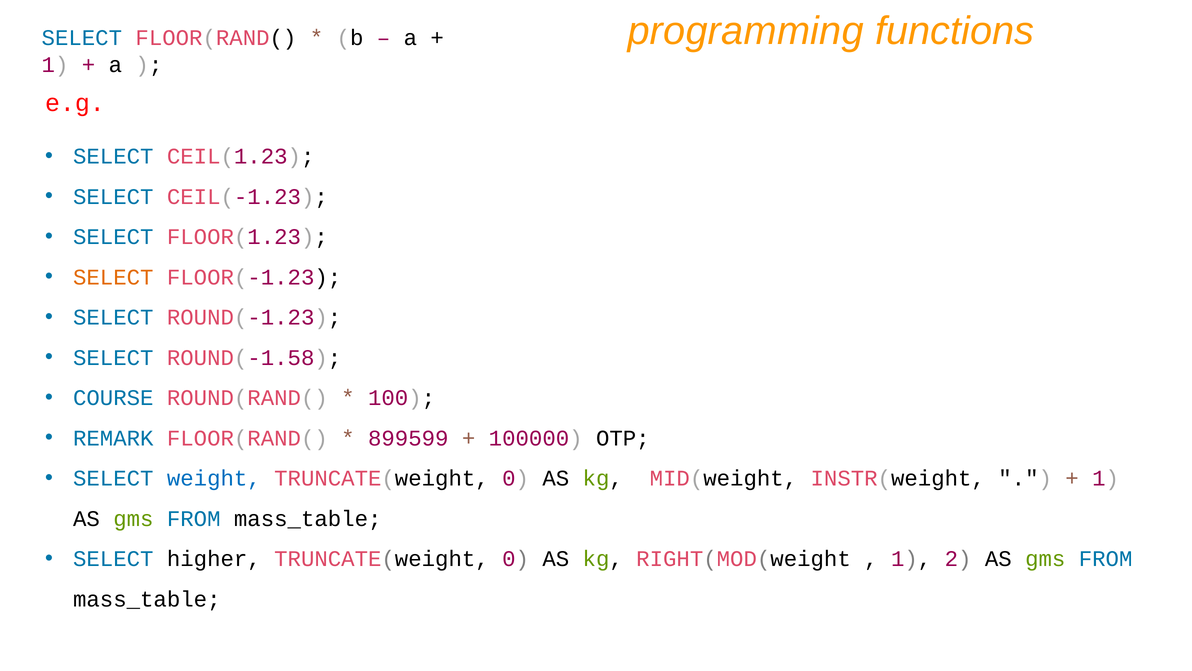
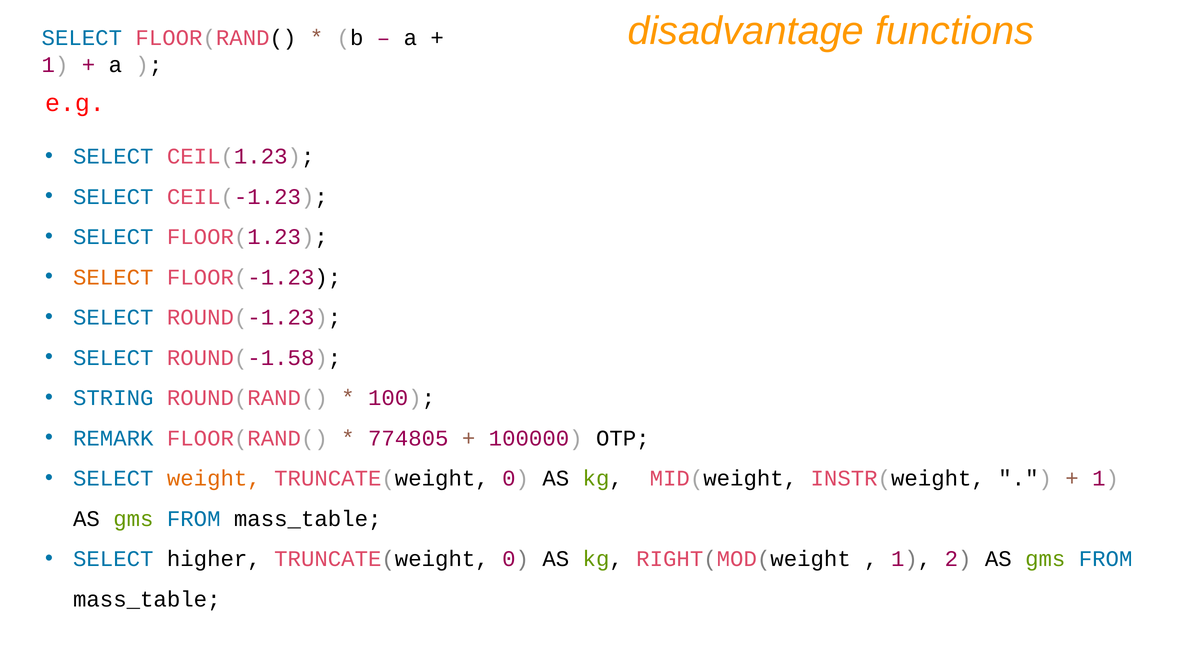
programming: programming -> disadvantage (746, 31)
COURSE: COURSE -> STRING (113, 398)
899599: 899599 -> 774805 (408, 438)
weight colour: blue -> orange (214, 478)
